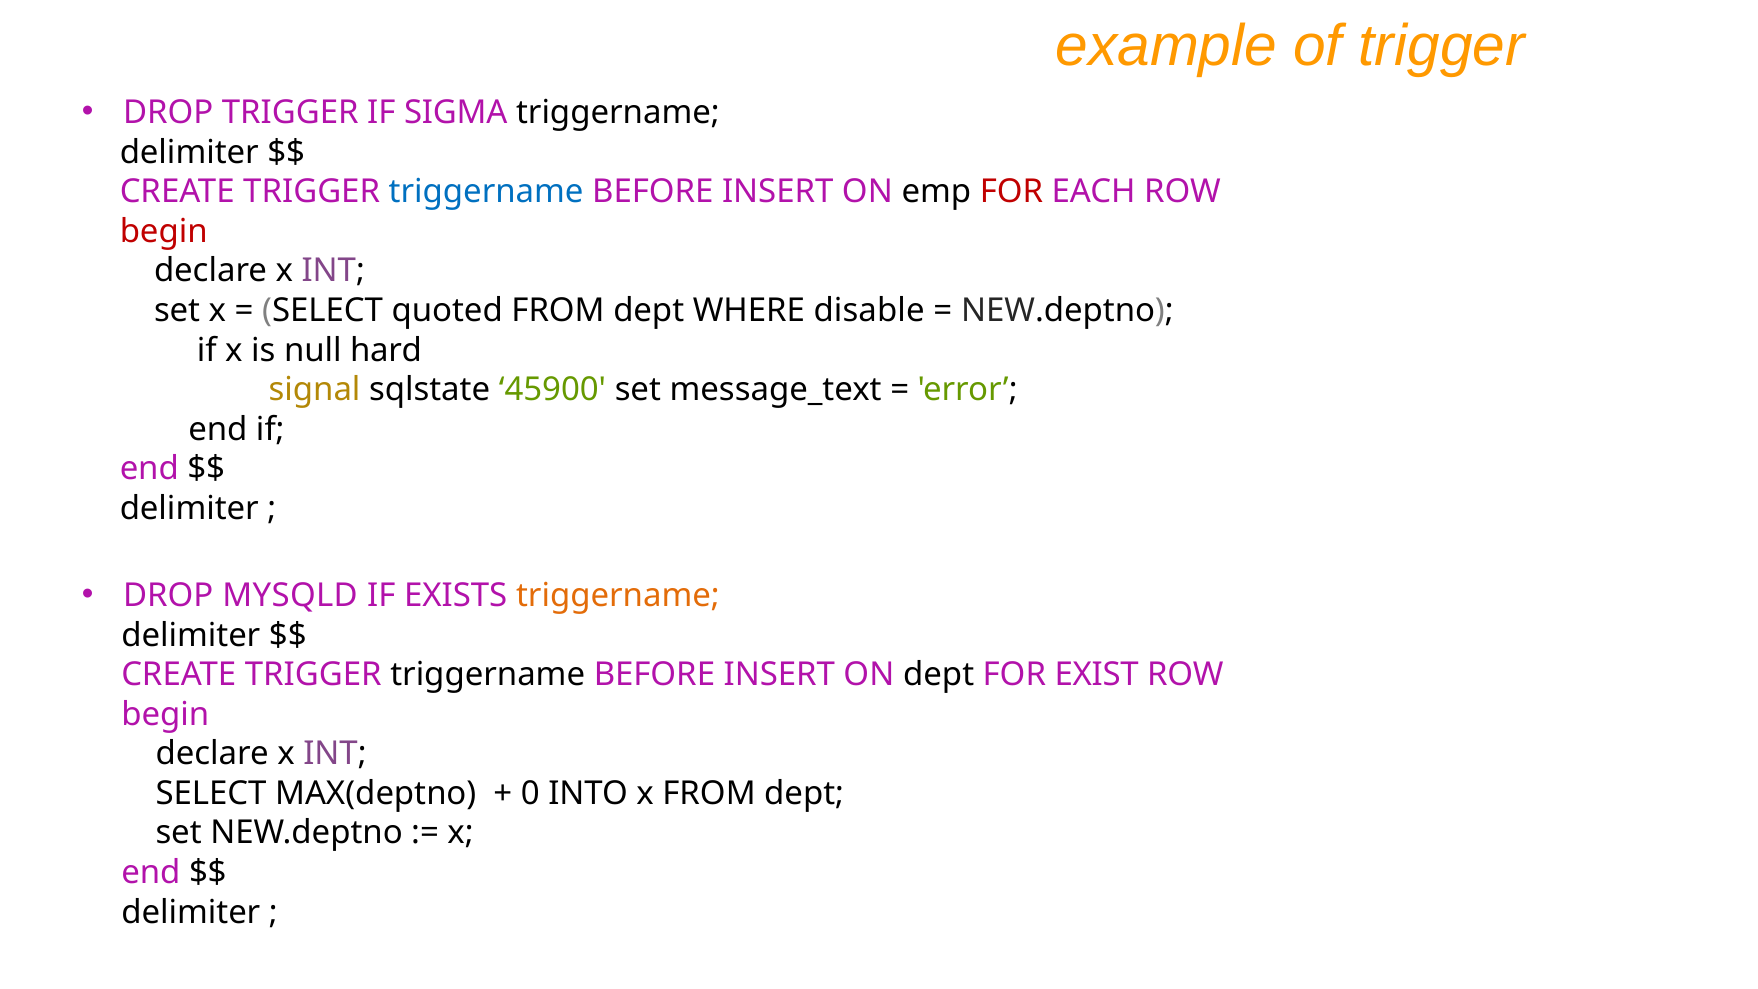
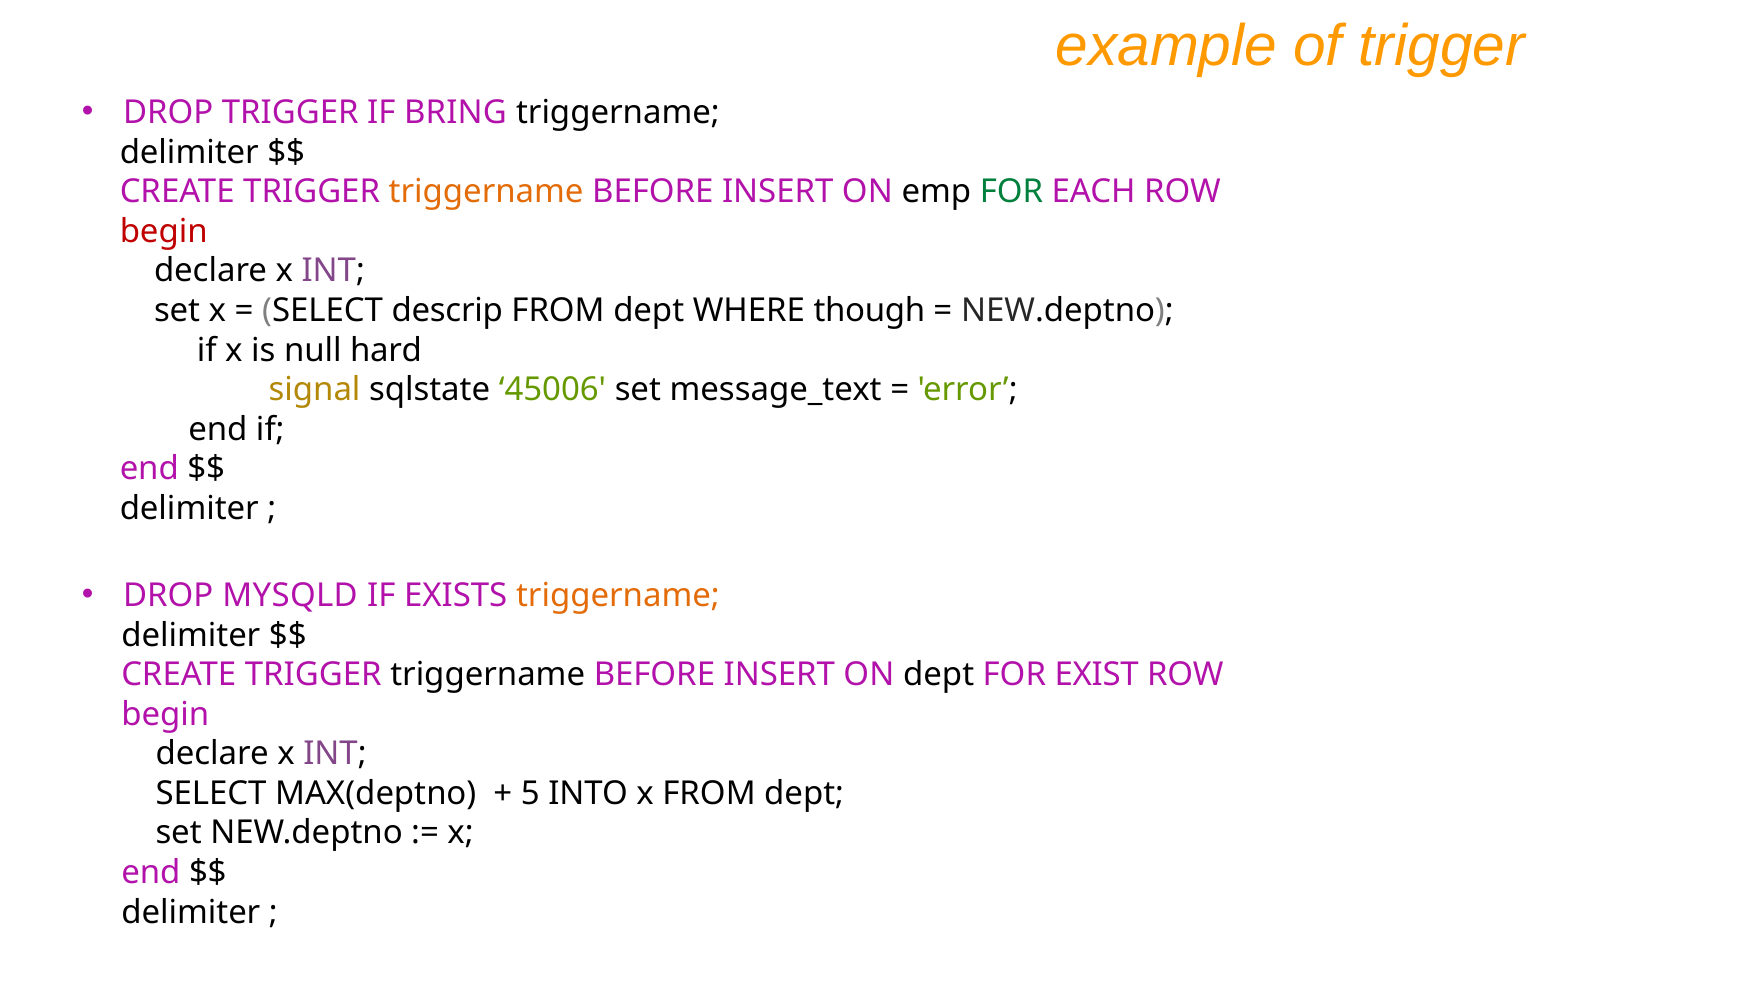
SIGMA: SIGMA -> BRING (455, 113)
triggername colour: blue -> orange (486, 192)
FOR colour: red -> green (1012, 192)
quoted: quoted -> descrip (447, 311)
disable: disable -> though (869, 311)
45900: 45900 -> 45006 (552, 390)
0: 0 -> 5 (530, 793)
